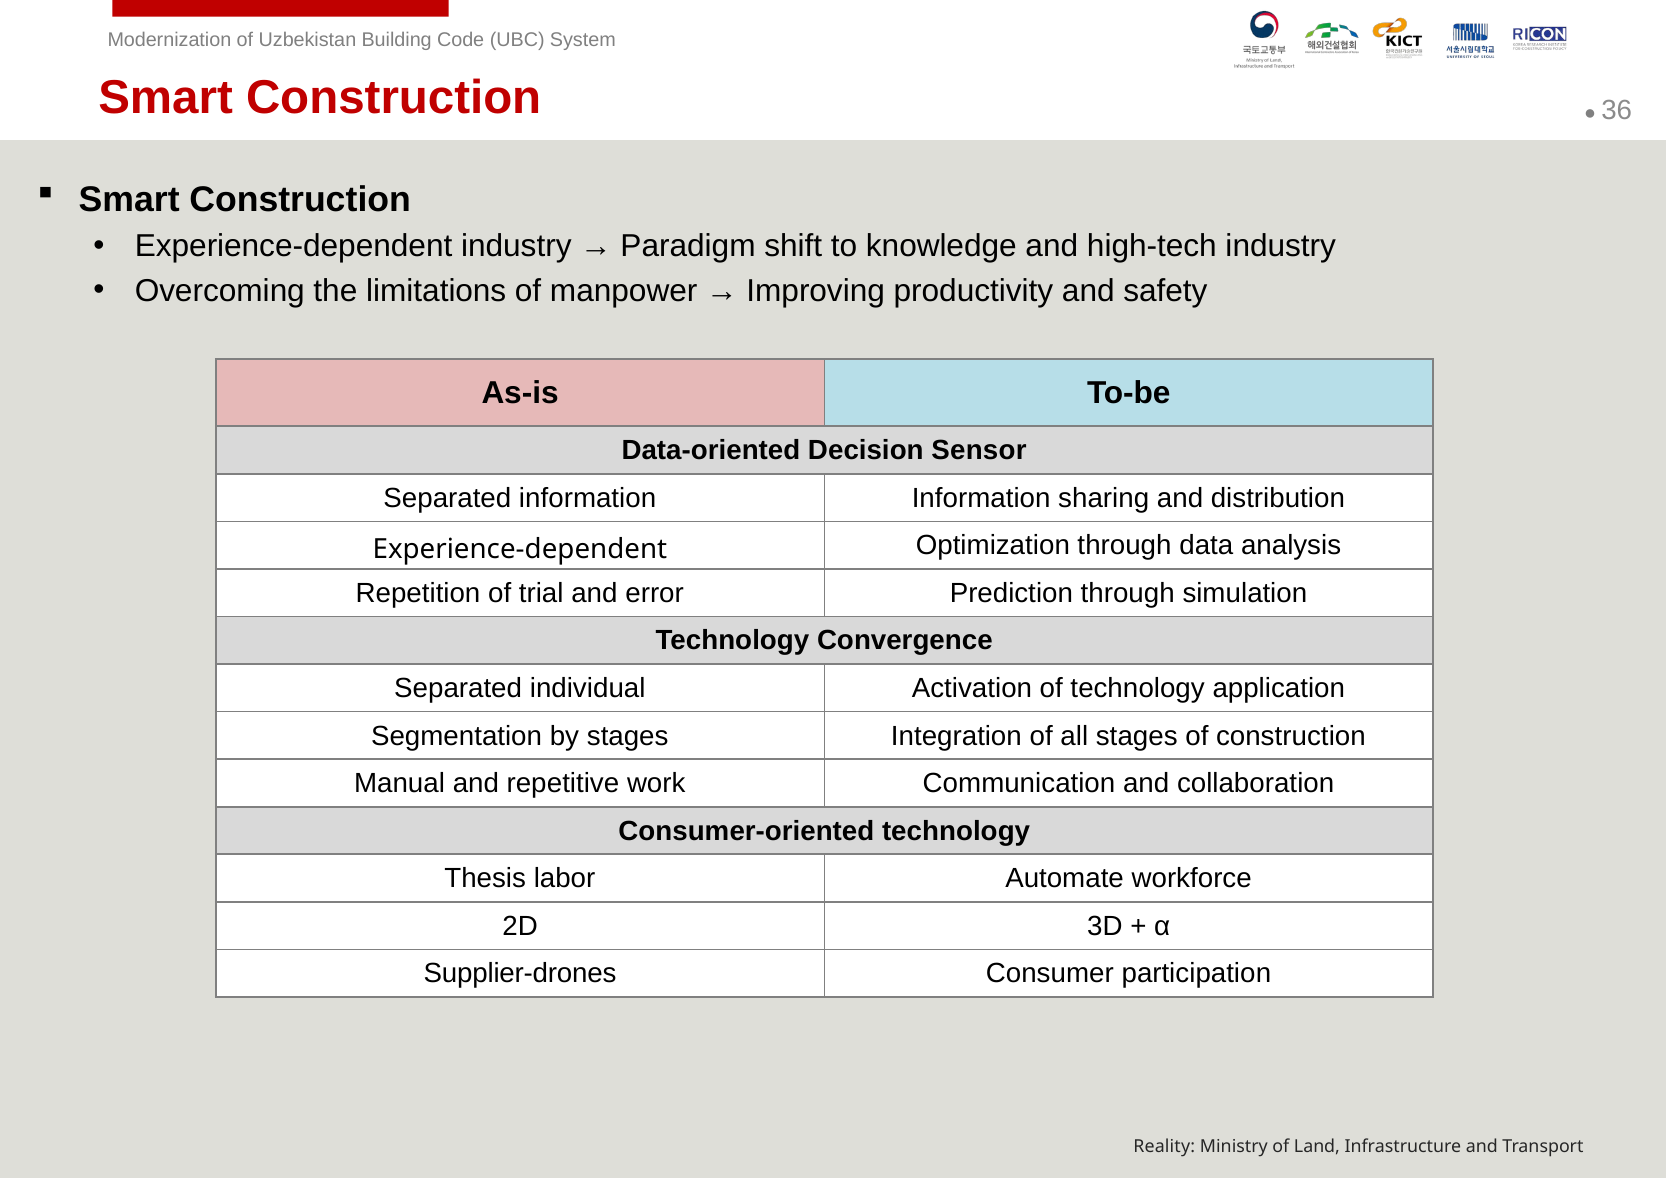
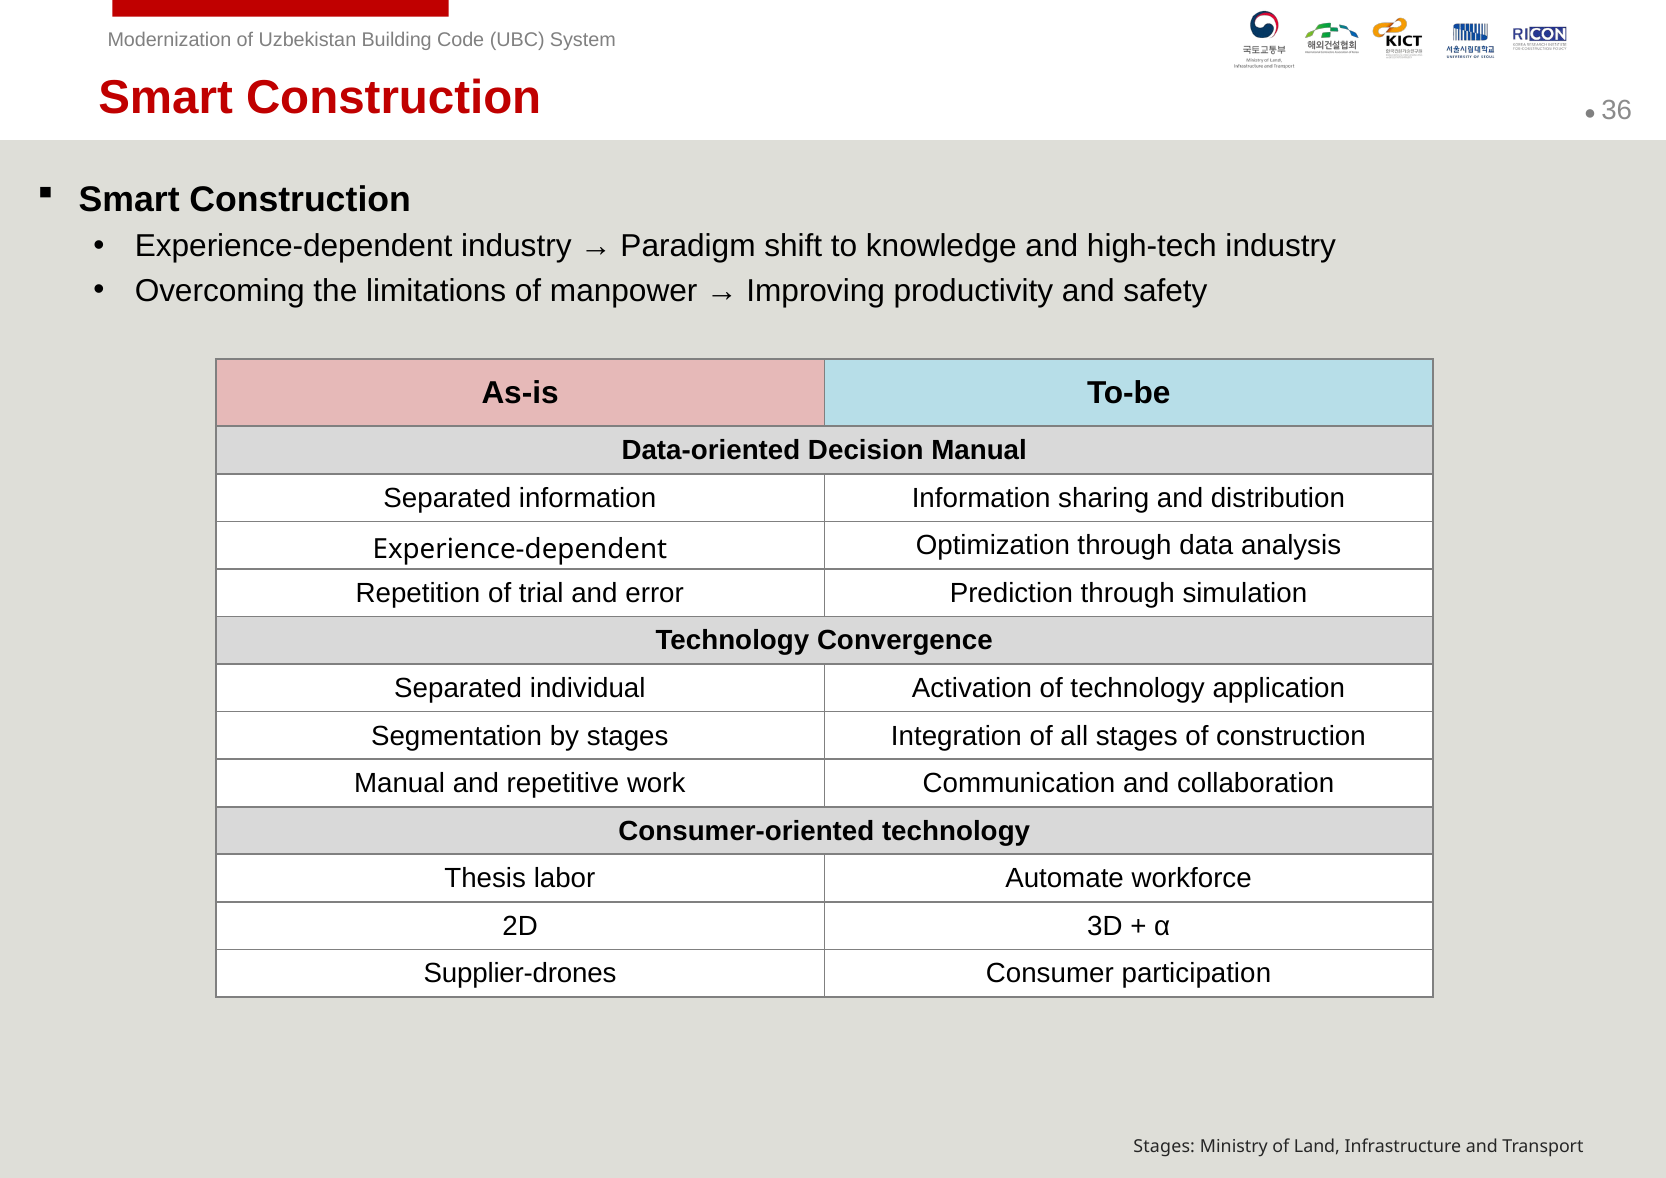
Decision Sensor: Sensor -> Manual (979, 451)
Reality: Reality -> Stages (1164, 1146)
